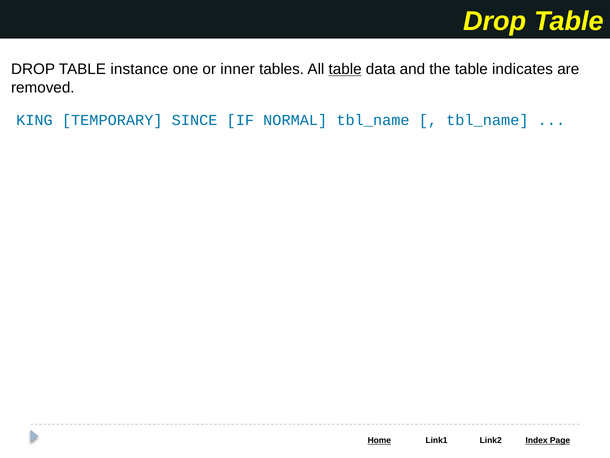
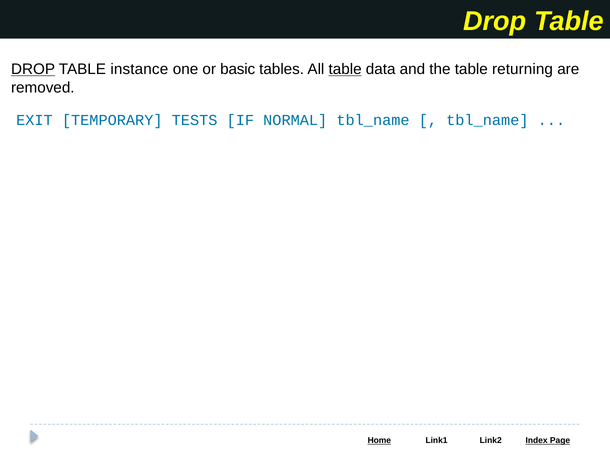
DROP underline: none -> present (33, 69)
inner: inner -> basic (238, 69)
indicates: indicates -> returning (522, 69)
KING: KING -> EXIT (34, 120)
SINCE: SINCE -> TESTS (195, 120)
